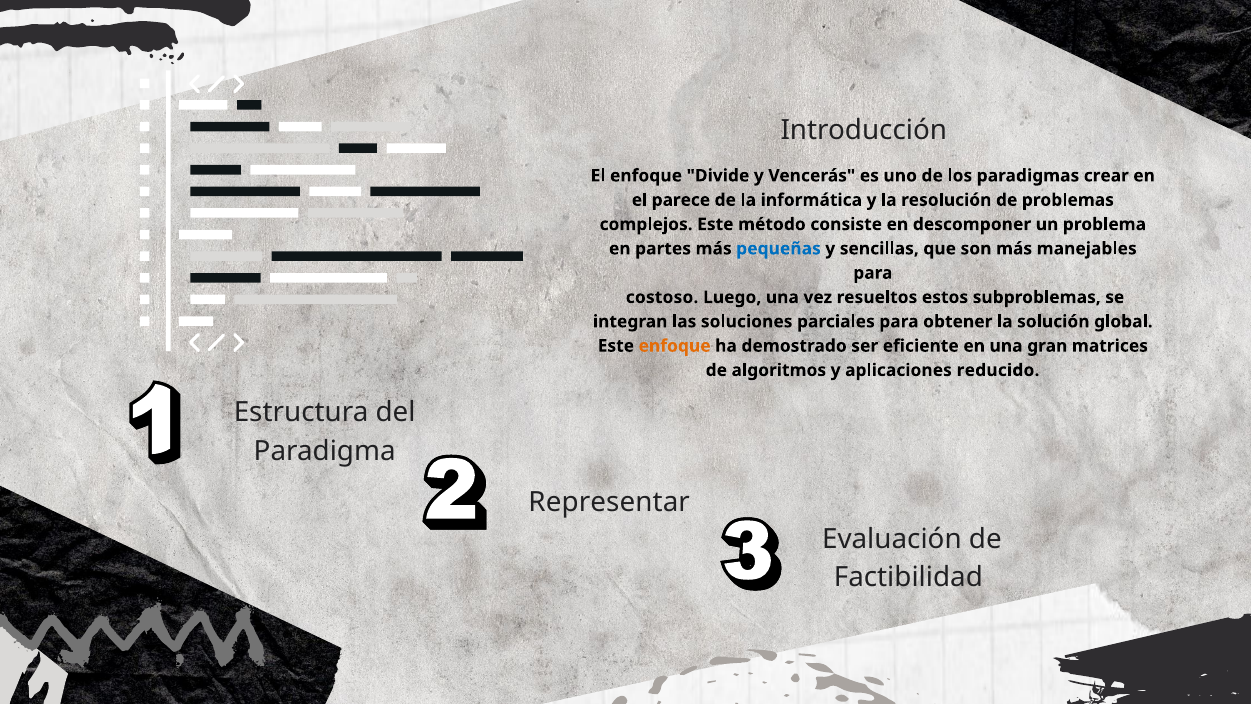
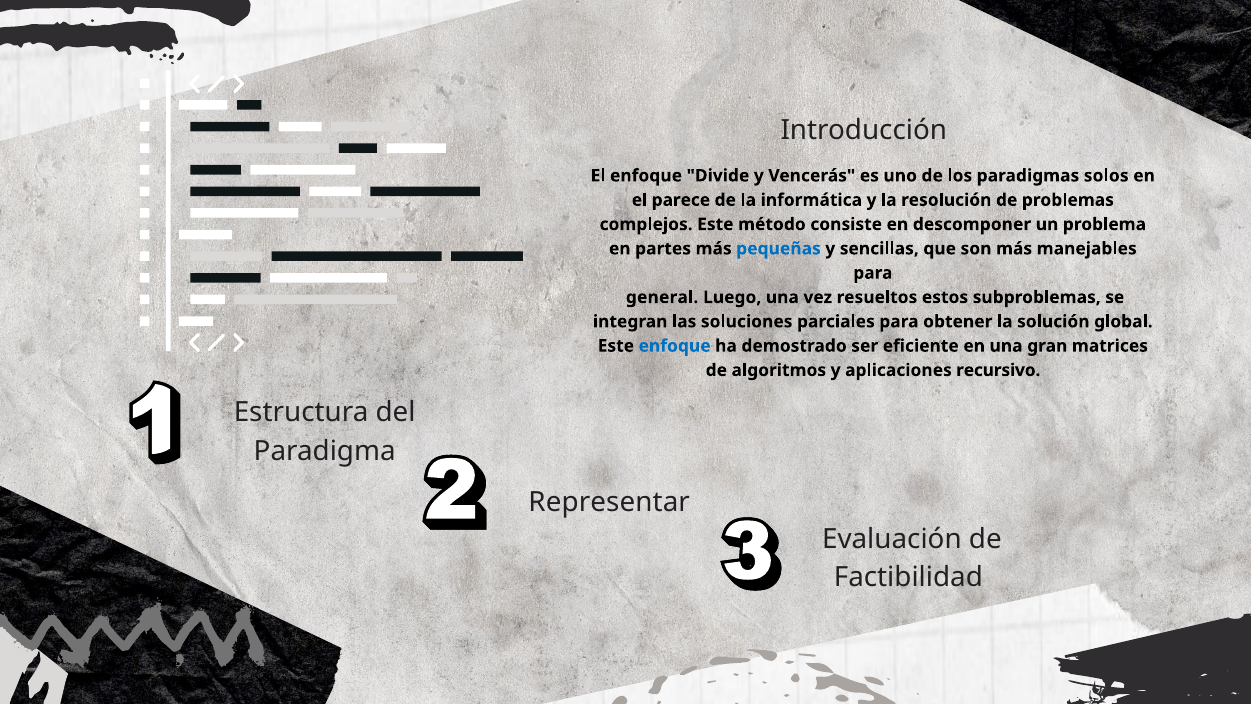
crear: crear -> solos (1106, 176)
costoso: costoso -> general (662, 297)
enfoque colour: orange -> blue (675, 346)
reducido: reducido -> recursivo (998, 370)
